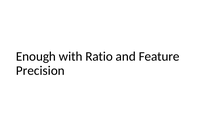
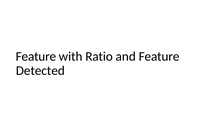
Enough: Enough -> Feature (36, 56)
Precision: Precision -> Detected (40, 71)
